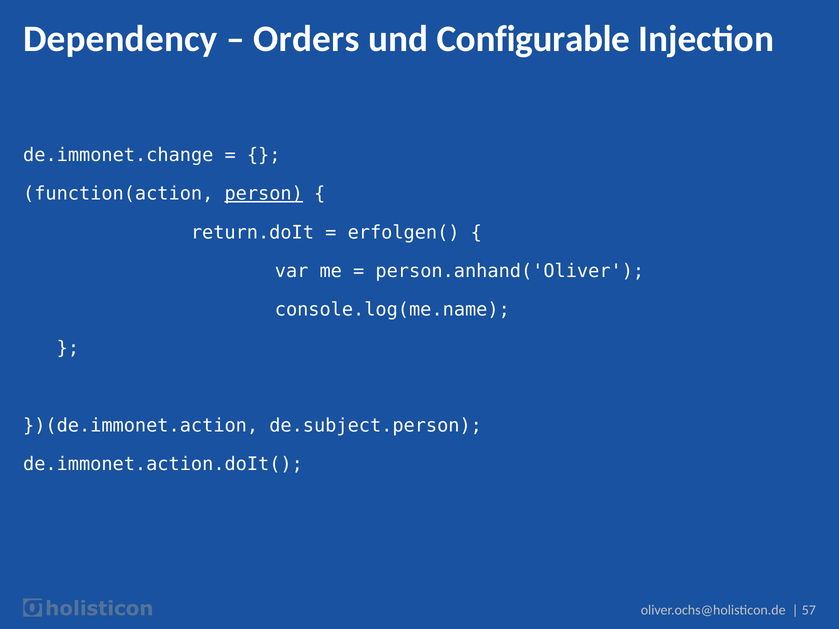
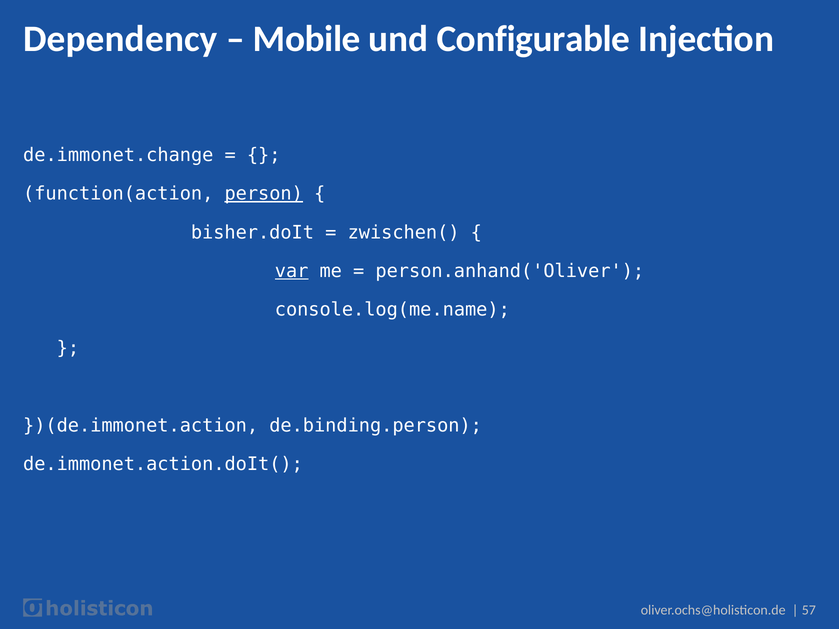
Orders: Orders -> Mobile (307, 39)
return.doIt: return.doIt -> bisher.doIt (252, 233)
erfolgen(: erfolgen( -> zwischen( (404, 233)
var underline: none -> present (292, 271)
de.subject.person: de.subject.person -> de.binding.person (376, 426)
